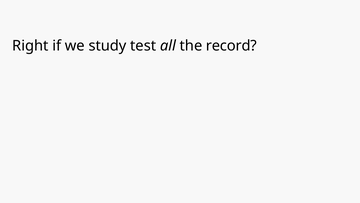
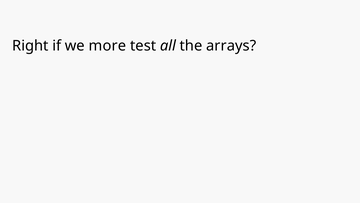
study: study -> more (107, 46)
record: record -> arrays (231, 46)
